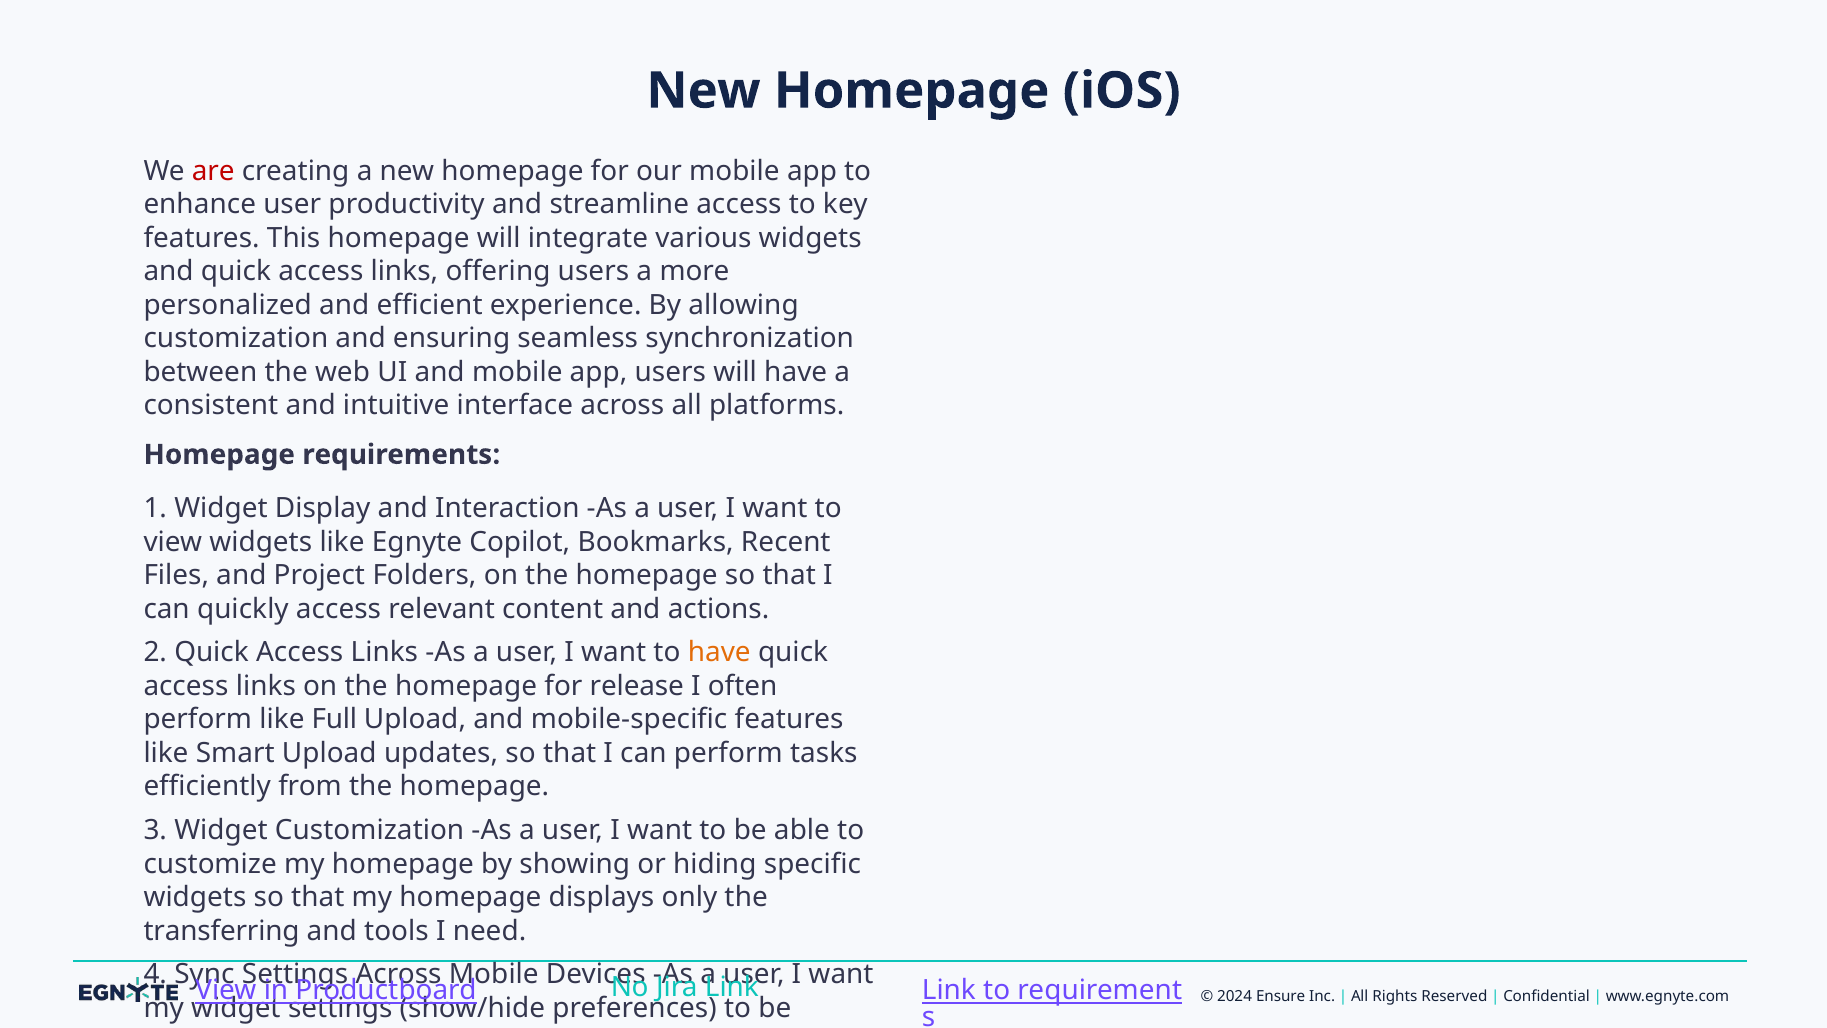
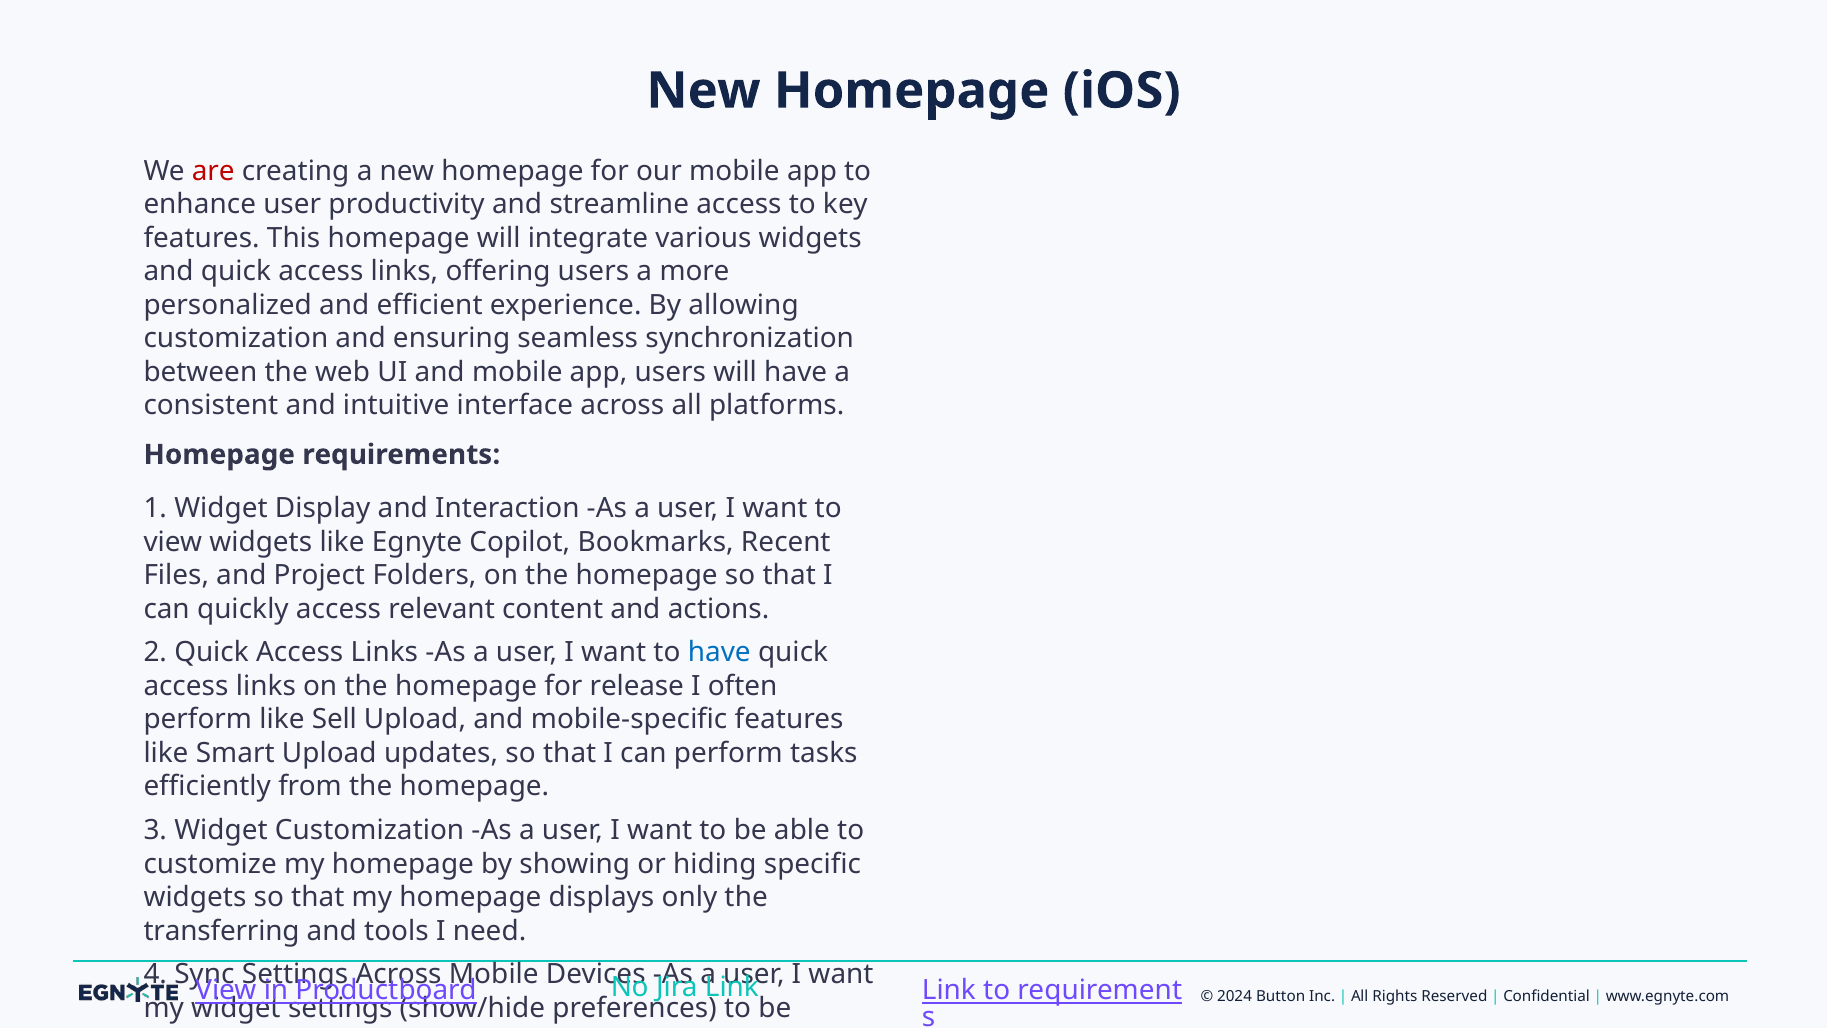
have colour: orange -> blue (719, 652)
Full: Full -> Sell (334, 720)
Ensure: Ensure -> Button (1281, 997)
